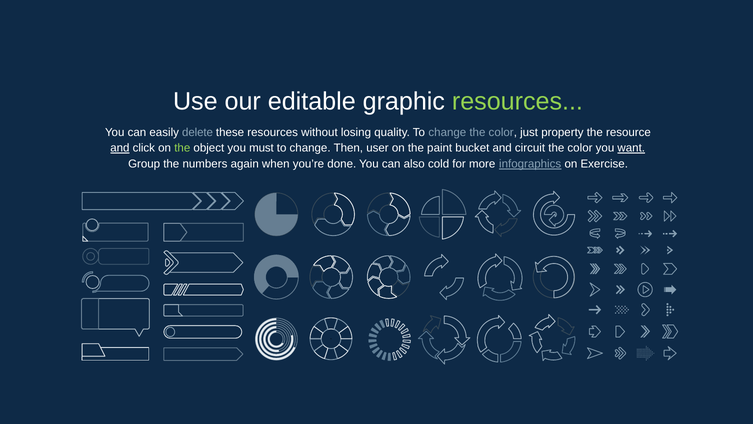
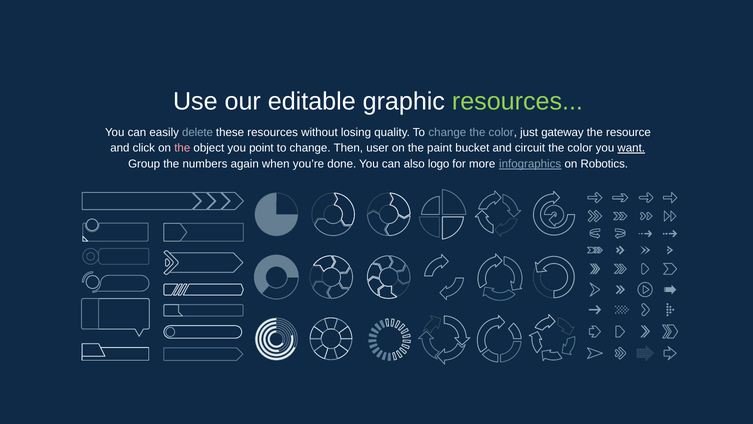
property: property -> gateway (562, 132)
and underline: present -> none (120, 148)
the colour: light green -> pink (182, 148)
must: must -> point (261, 148)
cold: cold -> logo (439, 164)
Exercise: Exercise -> Robotics (604, 164)
